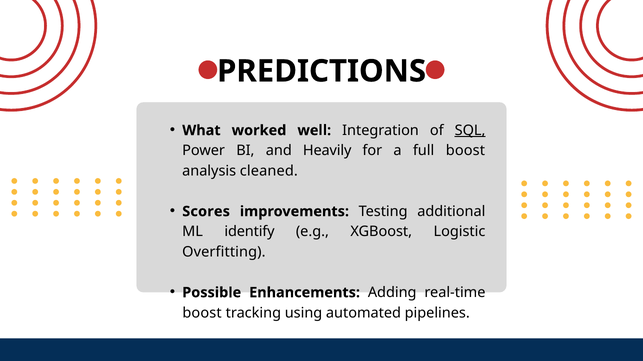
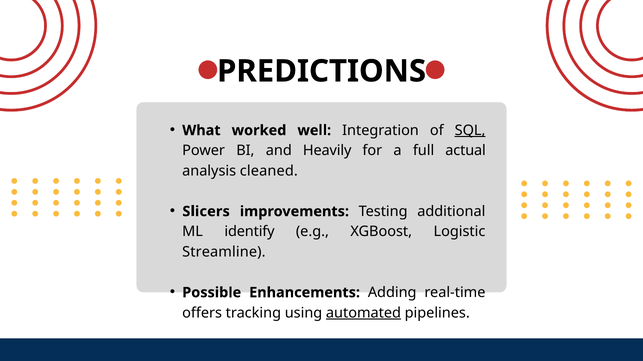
full boost: boost -> actual (466, 151)
Scores: Scores -> Slicers (206, 212)
Overfitting: Overfitting -> Streamline (224, 252)
boost: boost -> offers (202, 313)
automated underline: none -> present (364, 313)
